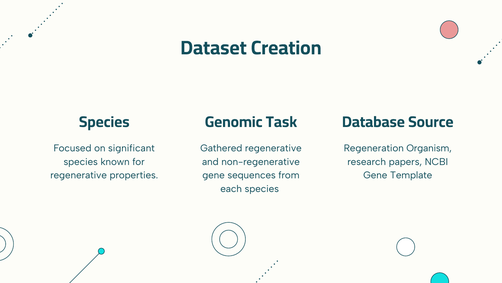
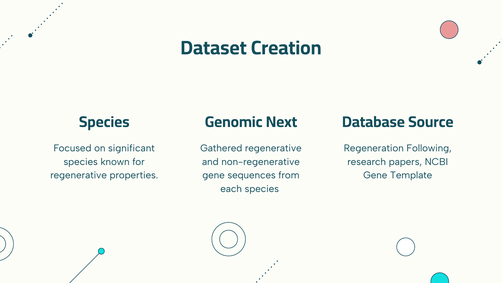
Task: Task -> Next (282, 122)
Organism: Organism -> Following (429, 148)
